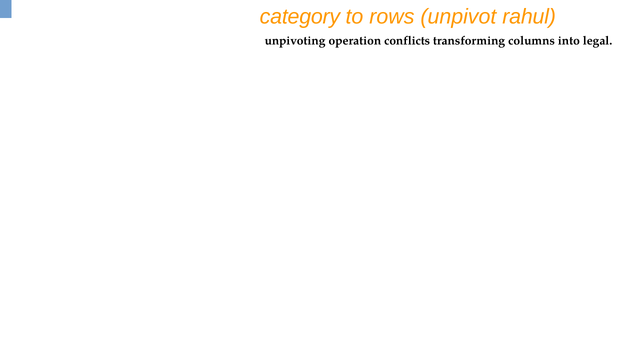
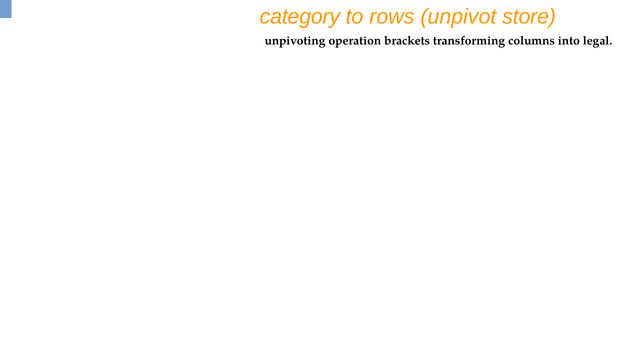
rahul: rahul -> store (529, 17)
conflicts: conflicts -> brackets (407, 41)
